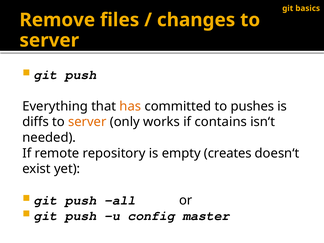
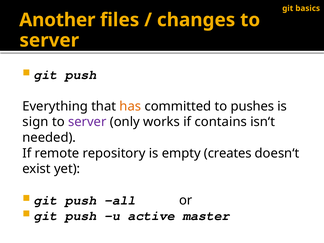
Remove: Remove -> Another (57, 20)
diffs: diffs -> sign (35, 122)
server colour: orange -> purple (87, 122)
config: config -> active (151, 216)
